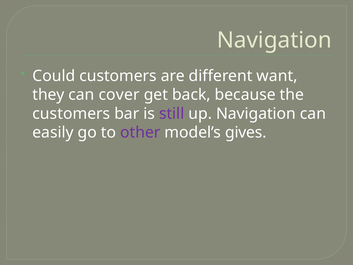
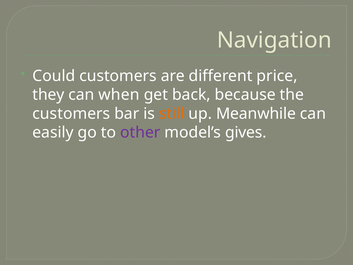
want: want -> price (277, 76)
cover: cover -> when (119, 95)
still colour: purple -> orange (172, 113)
up Navigation: Navigation -> Meanwhile (256, 113)
